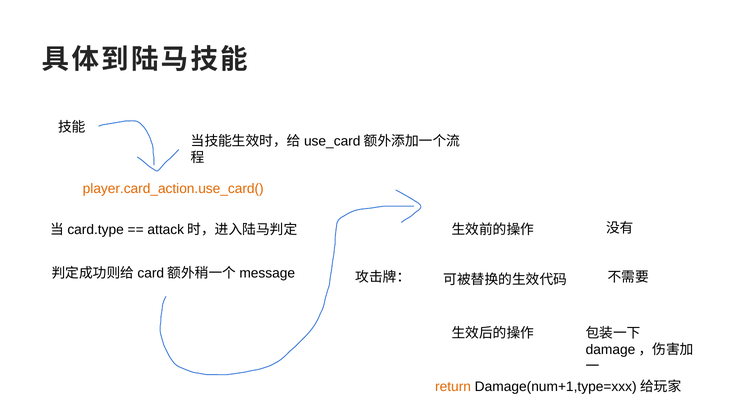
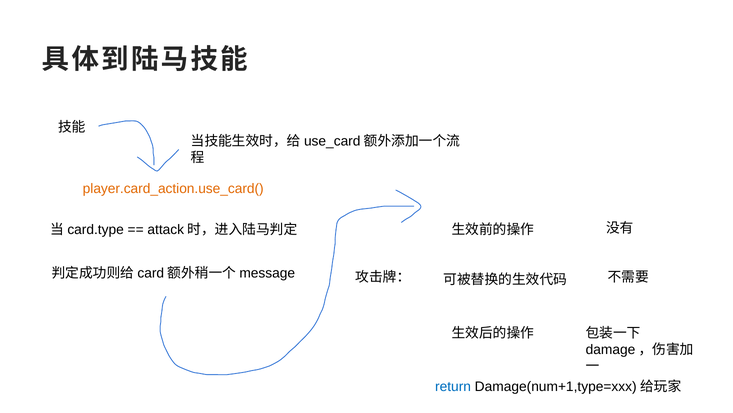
return colour: orange -> blue (453, 386)
